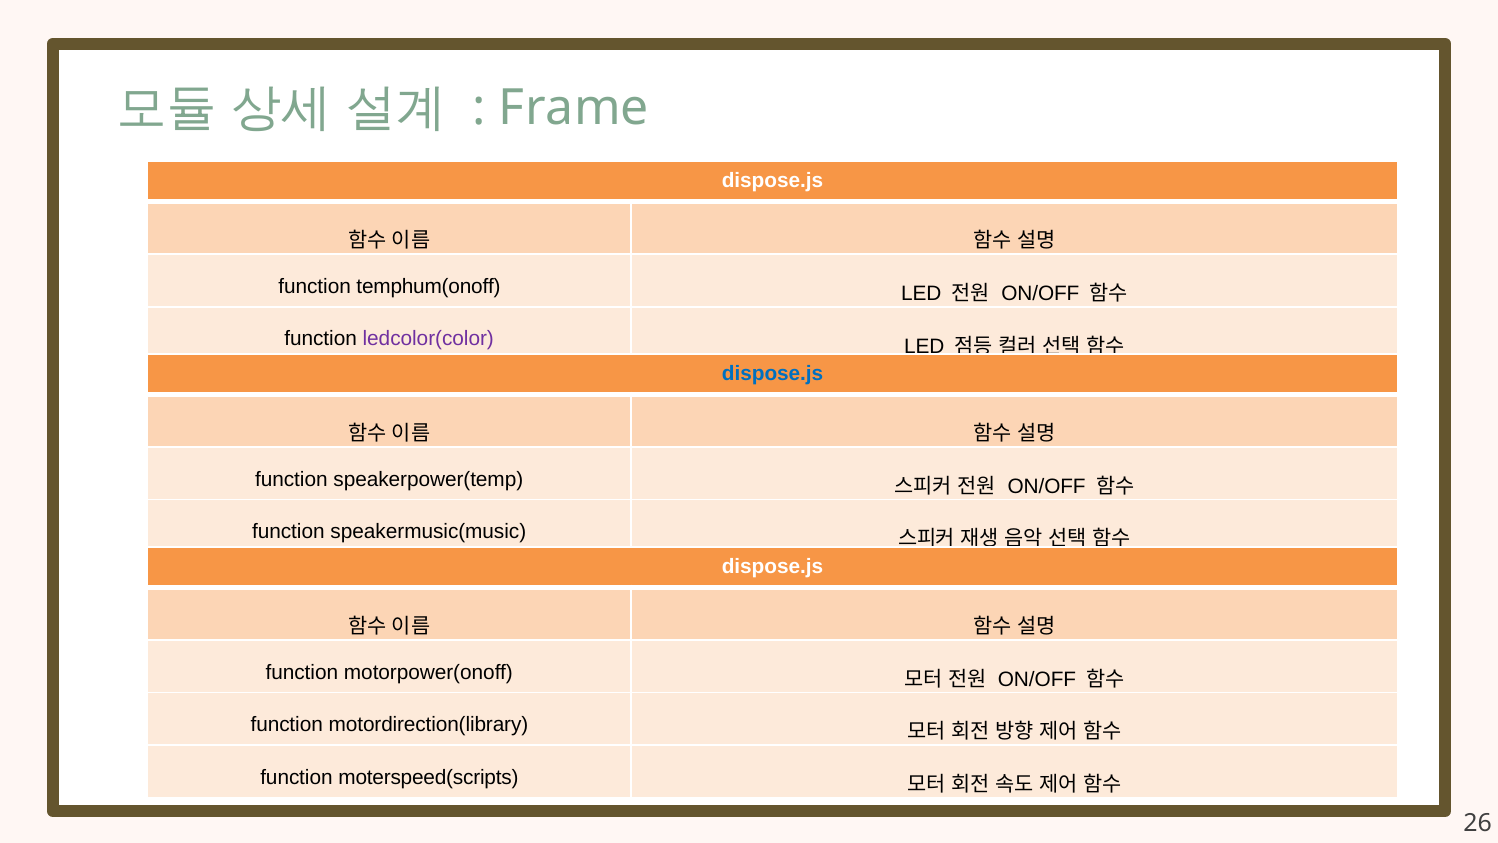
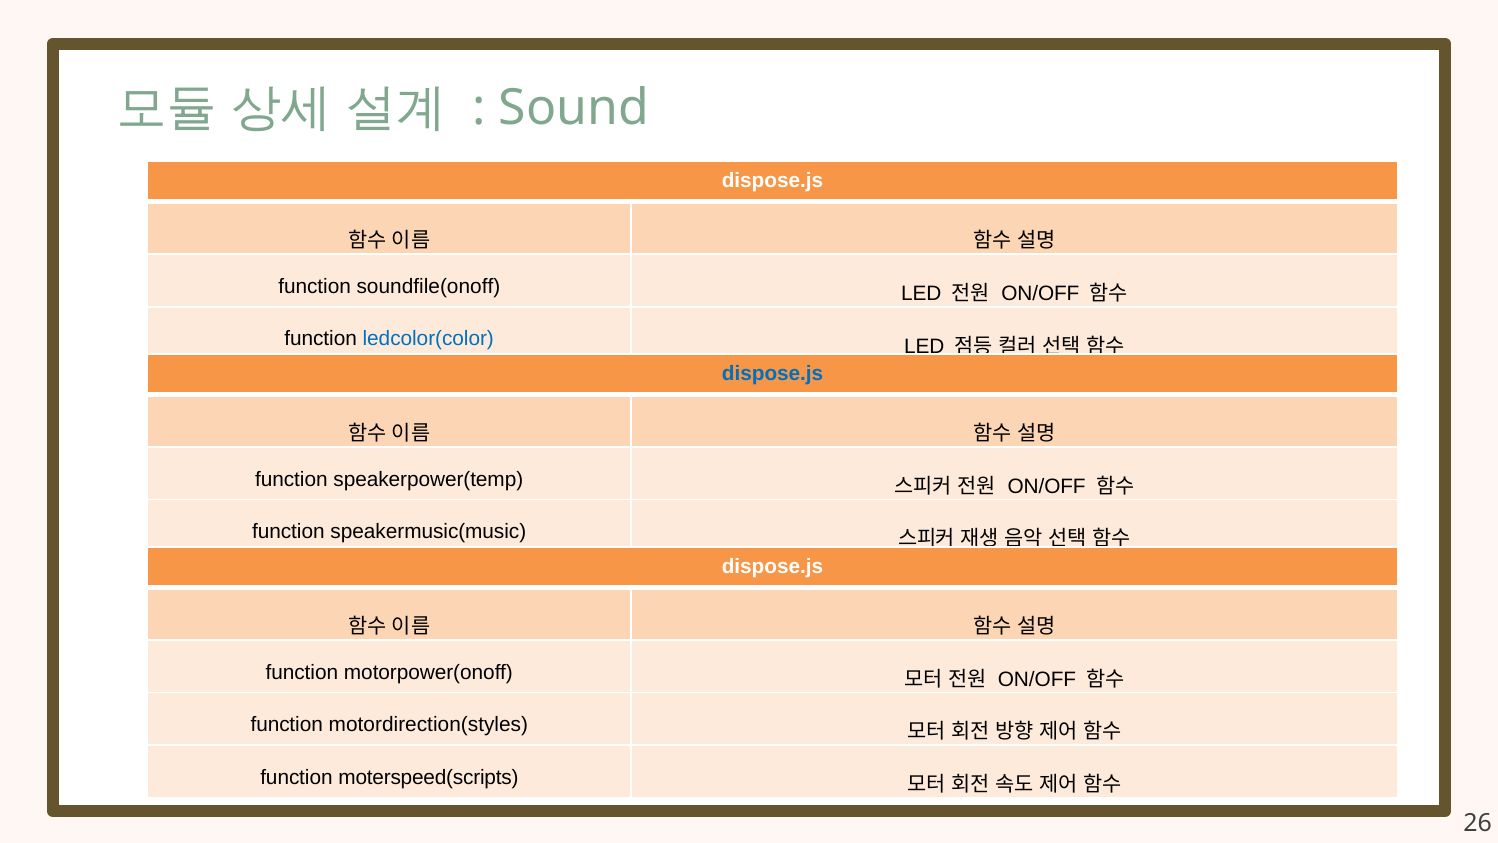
Frame: Frame -> Sound (574, 108)
temphum(onoff: temphum(onoff -> soundfile(onoff (428, 286)
ledcolor(color colour: purple -> blue (428, 339)
motordirection(library: motordirection(library -> motordirection(styles (428, 724)
